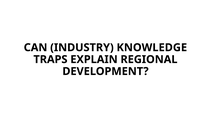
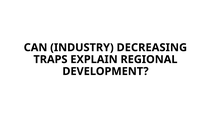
KNOWLEDGE: KNOWLEDGE -> DECREASING (152, 47)
